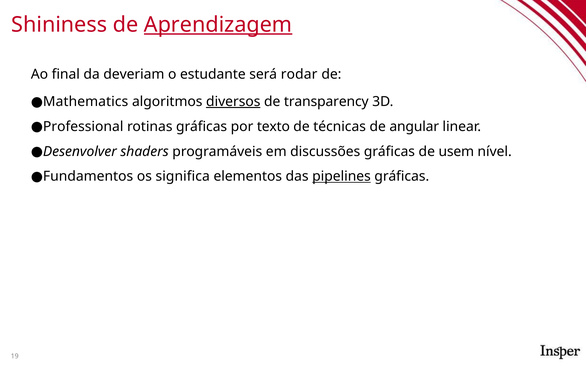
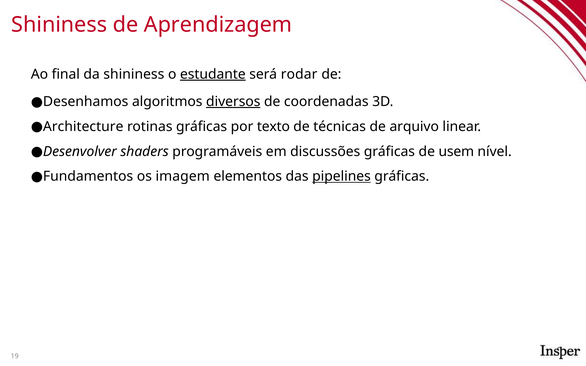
Aprendizagem underline: present -> none (218, 25)
da deveriam: deveriam -> shininess (134, 74)
estudante underline: none -> present (213, 74)
Mathematics: Mathematics -> Desenhamos (86, 102)
transparency: transparency -> coordenadas (326, 102)
Professional: Professional -> Architecture (83, 127)
angular: angular -> arquivo (414, 127)
significa: significa -> imagem (183, 177)
